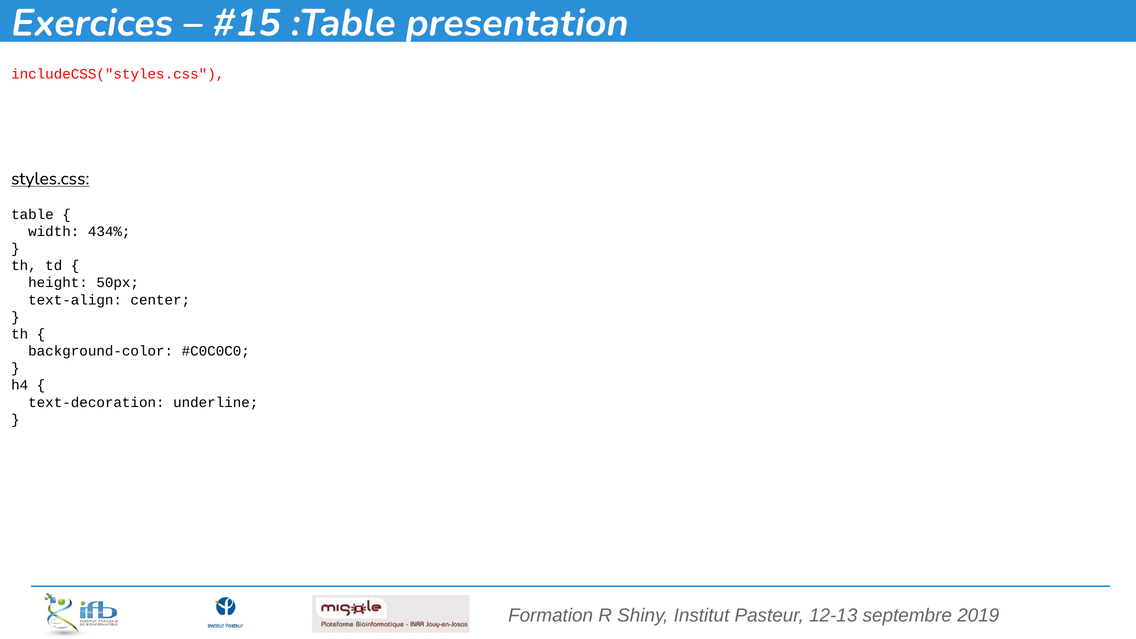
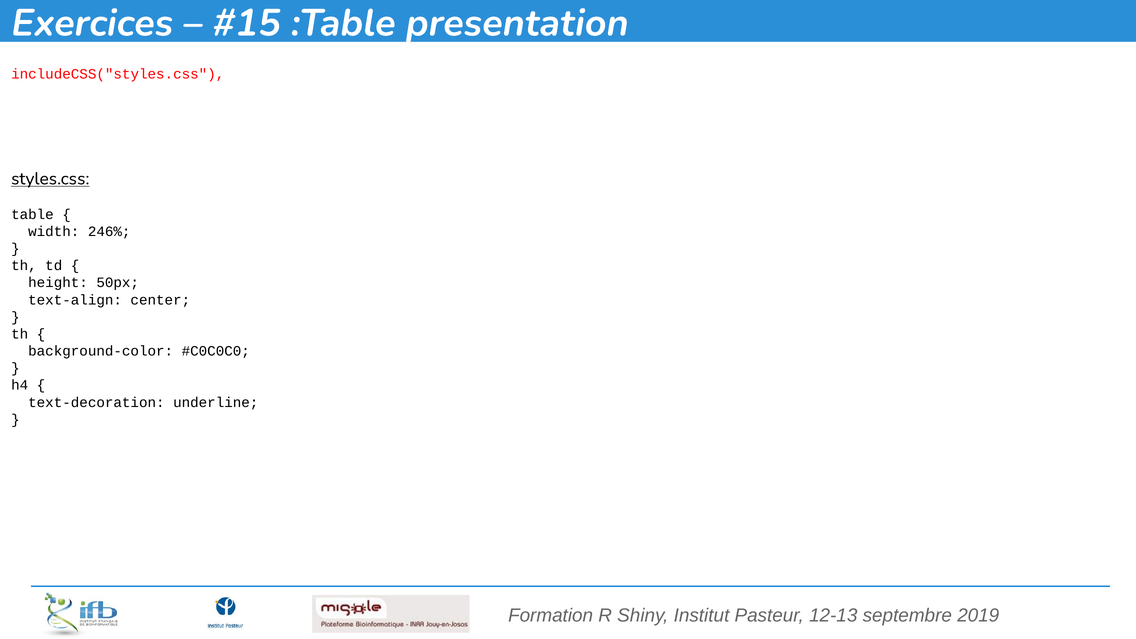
434%: 434% -> 246% (109, 232)
